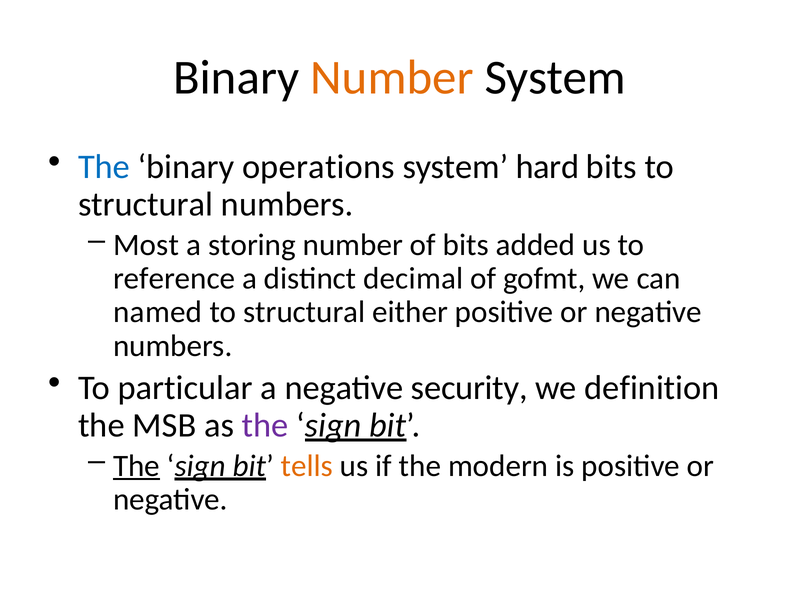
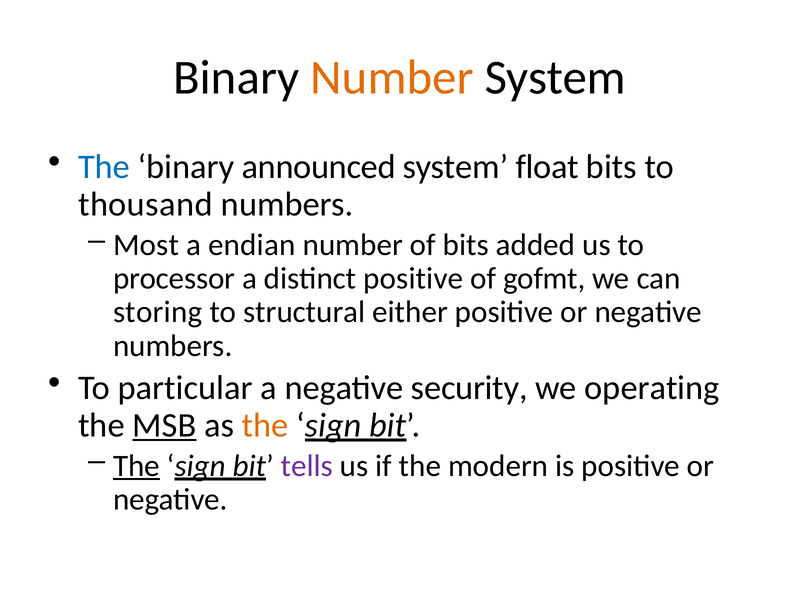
operations: operations -> announced (319, 167)
hard: hard -> float (547, 167)
structural: structural -> thousand (145, 204)
storing: storing -> endian (252, 245)
reference: reference -> processor (174, 279)
distinct decimal: decimal -> positive (413, 279)
named: named -> storing (158, 312)
definition: definition -> operating (652, 388)
MSB underline: none -> present (164, 425)
the colour: purple -> orange (265, 425)
tells colour: orange -> purple (307, 466)
